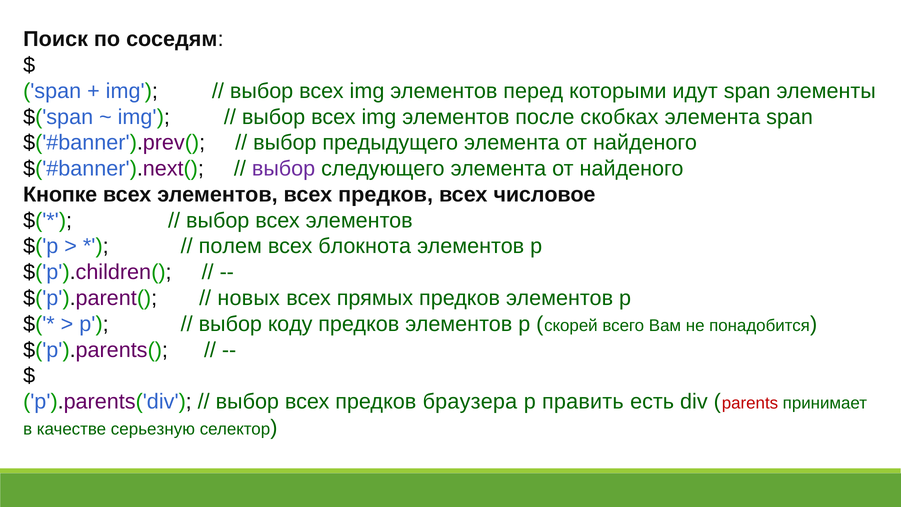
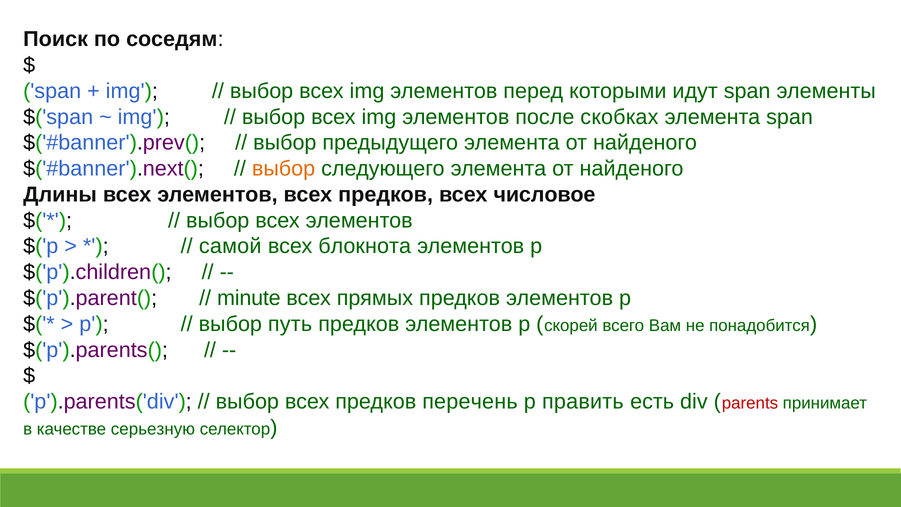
выбор colour: purple -> orange (284, 169)
Кнопке: Кнопке -> Длины (60, 195)
полем: полем -> самой (230, 246)
новых: новых -> minute (249, 298)
коду: коду -> путь (290, 324)
браузера: браузера -> перечень (470, 402)
